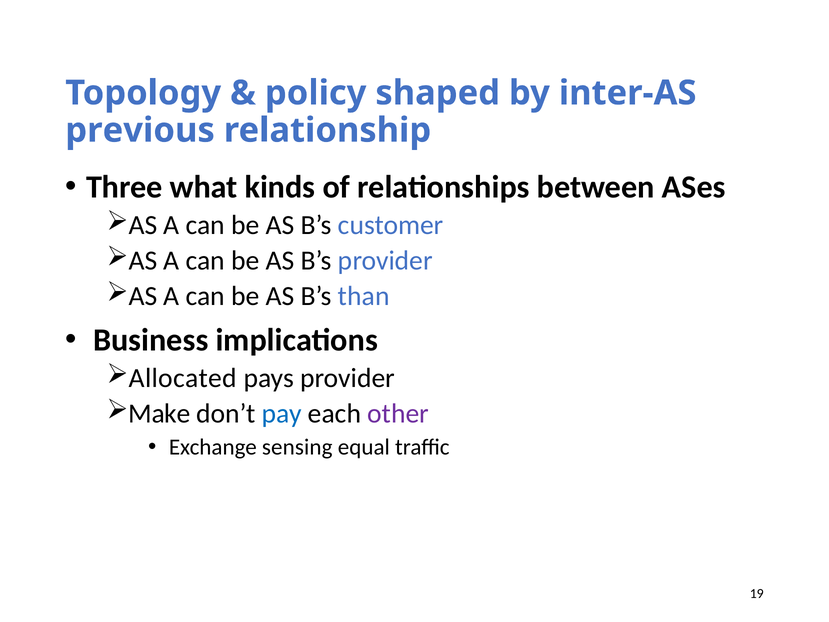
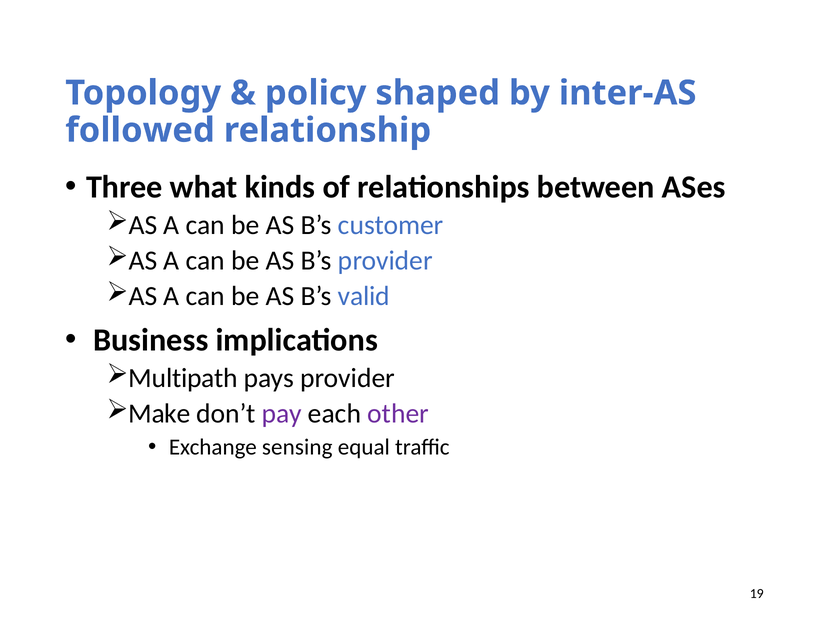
previous: previous -> followed (140, 130)
than: than -> valid (364, 296)
Allocated: Allocated -> Multipath (183, 378)
pay colour: blue -> purple (282, 414)
